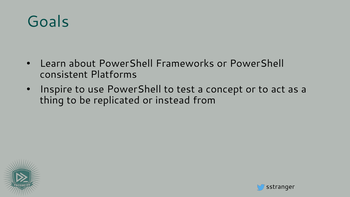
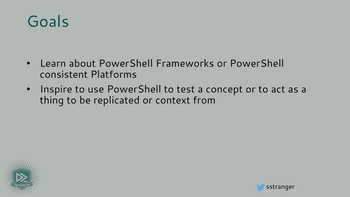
instead: instead -> context (173, 100)
